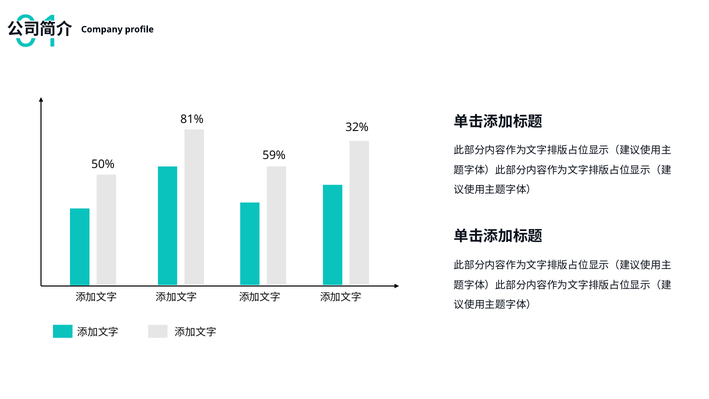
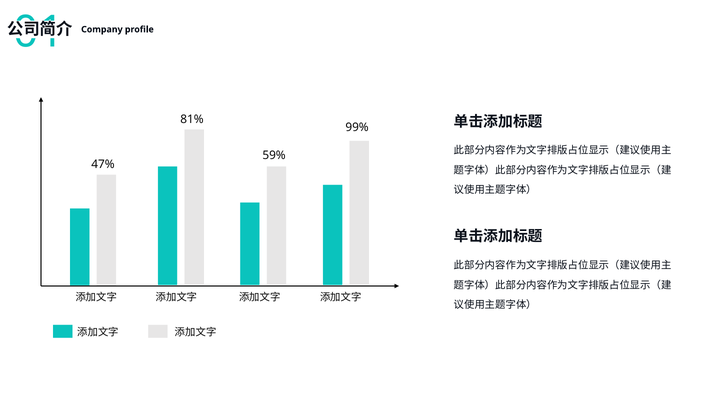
32%: 32% -> 99% (357, 127)
50%: 50% -> 47% (103, 164)
